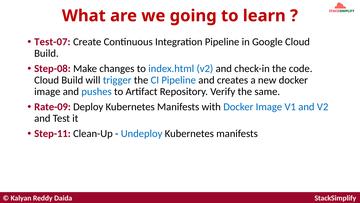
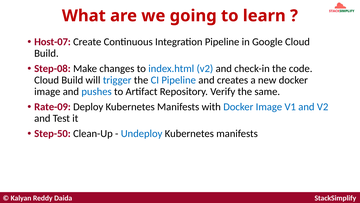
Test-07: Test-07 -> Host-07 (52, 42)
Step-11: Step-11 -> Step-50 (52, 133)
